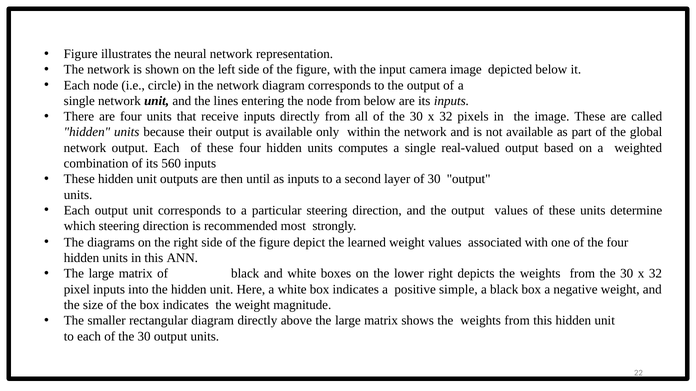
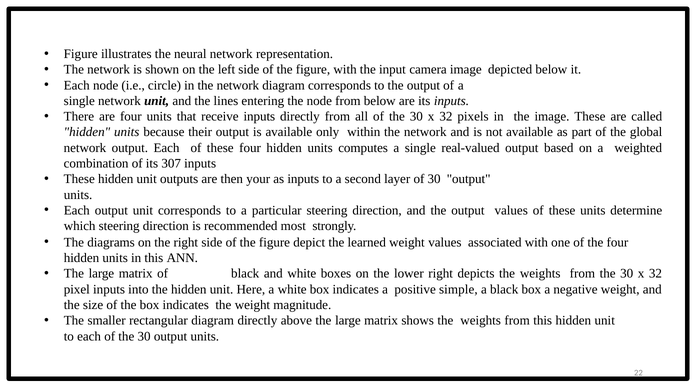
560: 560 -> 307 (171, 164)
until: until -> your (258, 179)
